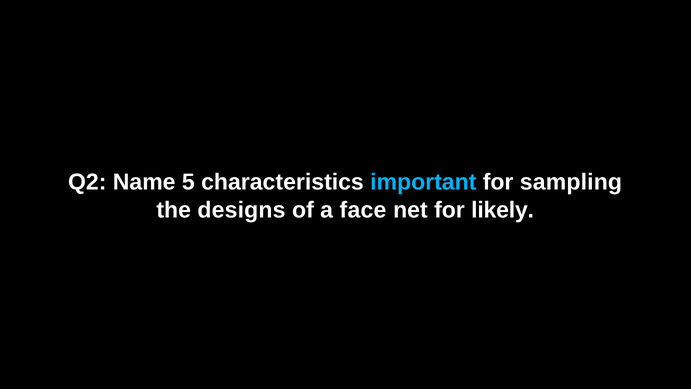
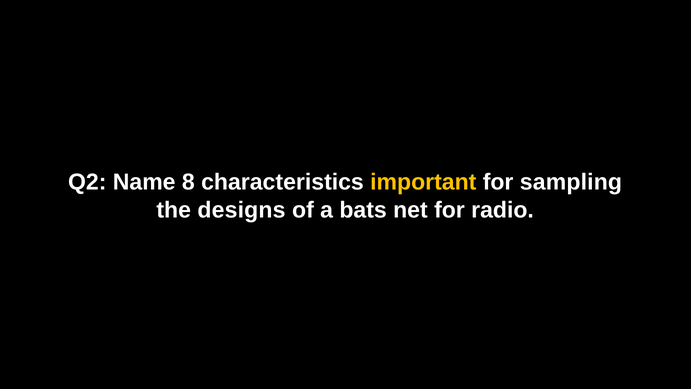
5: 5 -> 8 (188, 182)
important colour: light blue -> yellow (423, 182)
face: face -> bats (363, 210)
likely: likely -> radio (503, 210)
